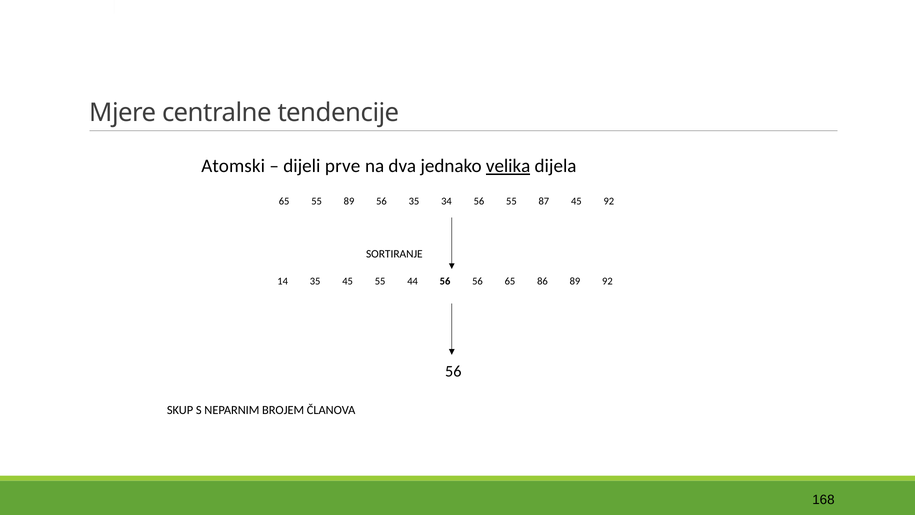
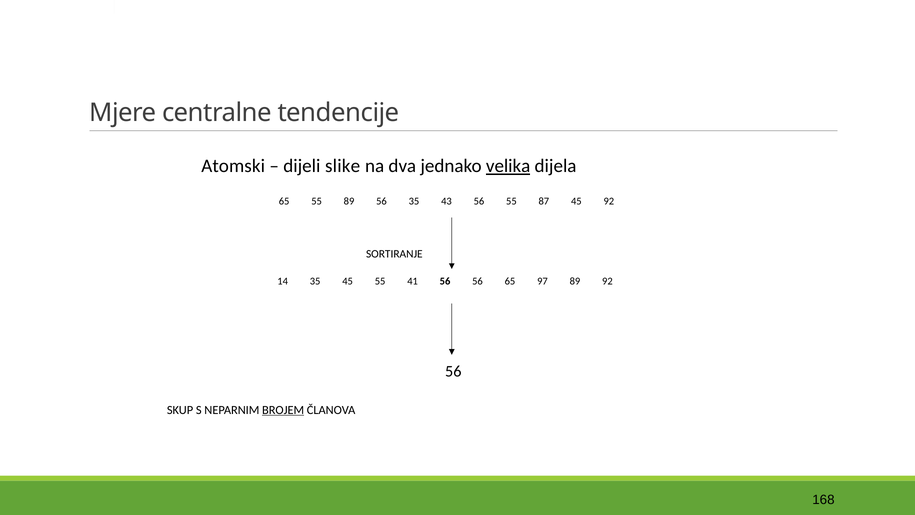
prve: prve -> slike (343, 166)
34: 34 -> 43 (446, 201)
44: 44 -> 41 (413, 281)
86: 86 -> 97 (542, 281)
BROJEM underline: none -> present (283, 410)
